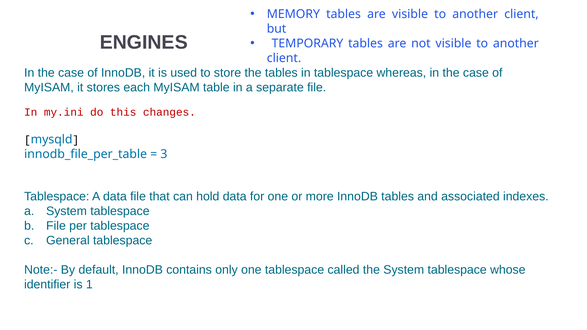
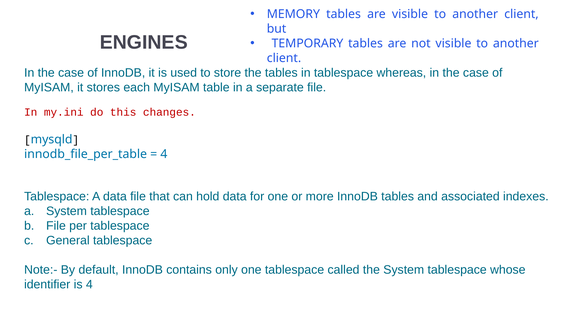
3: 3 -> 4 (164, 154)
is 1: 1 -> 4 (89, 285)
